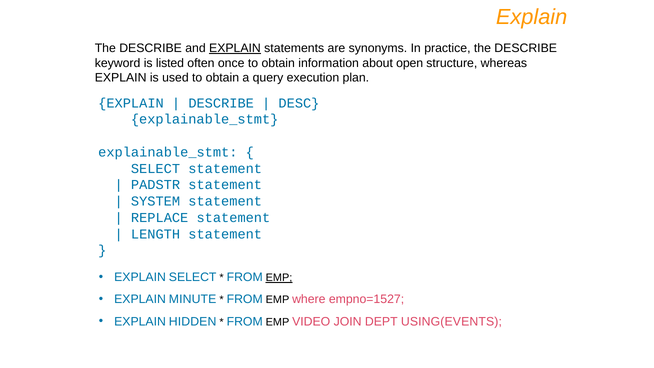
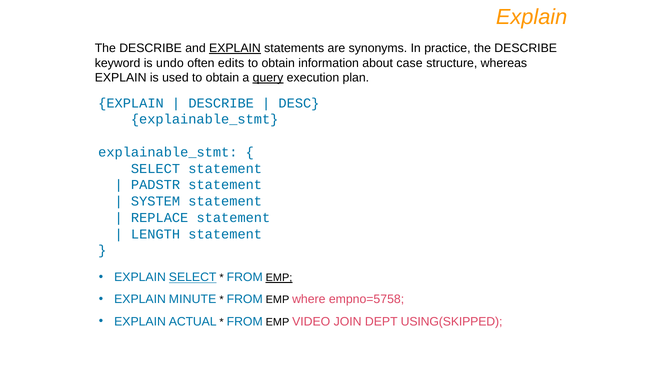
listed: listed -> undo (170, 63)
once: once -> edits (231, 63)
open: open -> case (410, 63)
query underline: none -> present (268, 78)
SELECT underline: none -> present (193, 277)
empno=1527: empno=1527 -> empno=5758 (367, 299)
HIDDEN: HIDDEN -> ACTUAL (193, 321)
USING(EVENTS: USING(EVENTS -> USING(SKIPPED (452, 321)
